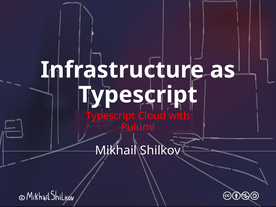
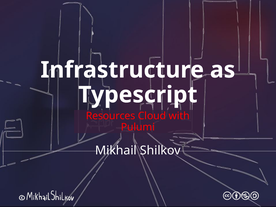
Typescript: Typescript -> Resources (111, 116)
